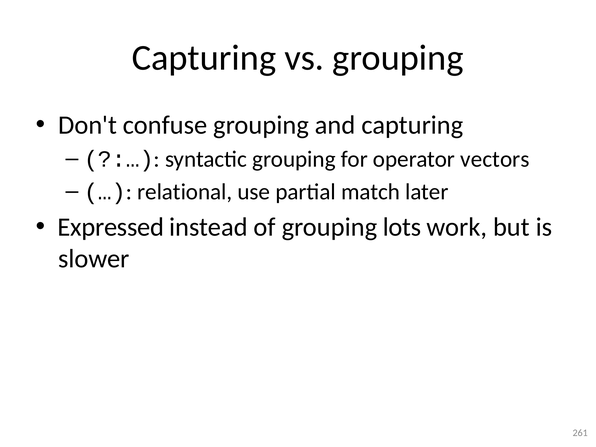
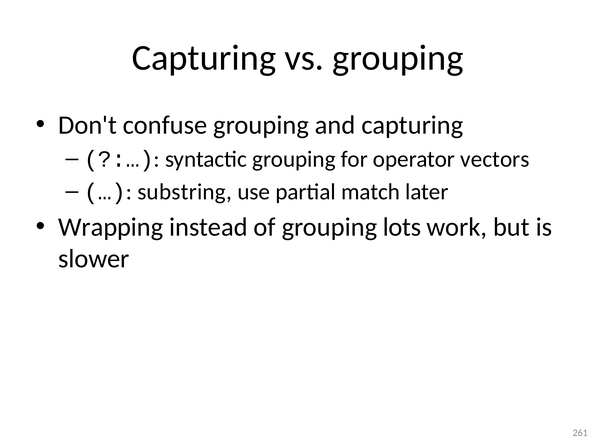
relational: relational -> substring (185, 192)
Expressed: Expressed -> Wrapping (111, 227)
